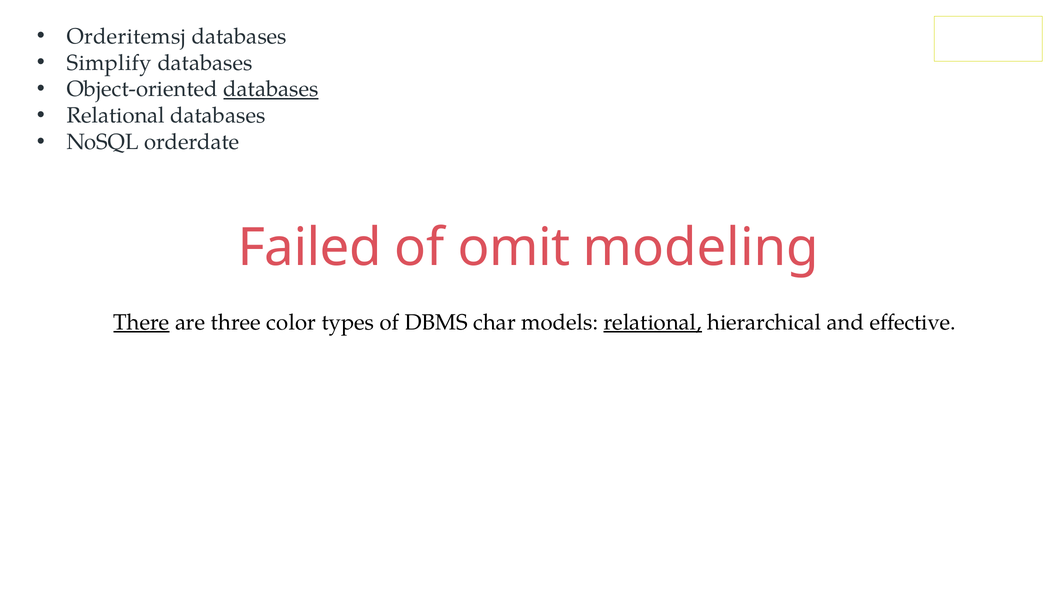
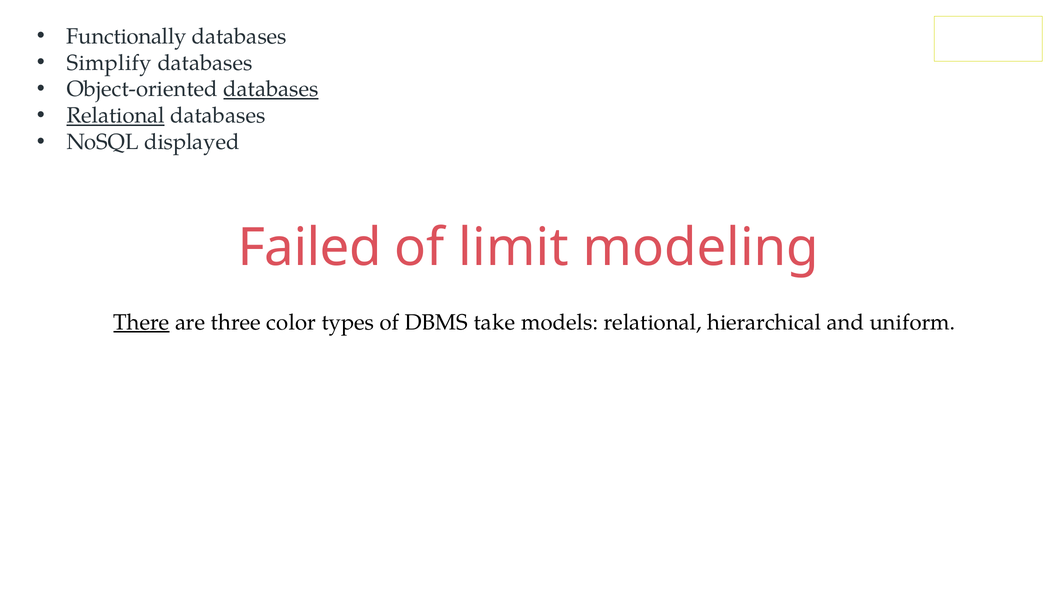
Orderitemsj: Orderitemsj -> Functionally (126, 36)
Relational underline: none -> present (116, 116)
orderdate: orderdate -> displayed (192, 142)
omit: omit -> limit (514, 248)
char: char -> take (494, 322)
relational underline: present -> none (653, 322)
effective: effective -> uniform (913, 322)
